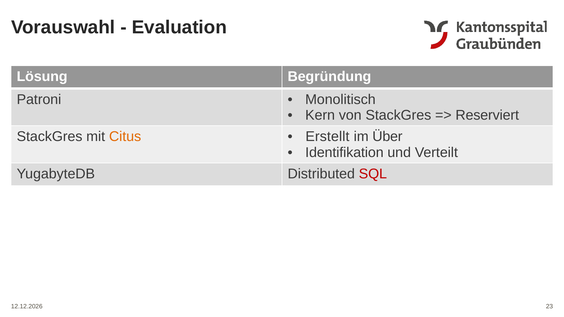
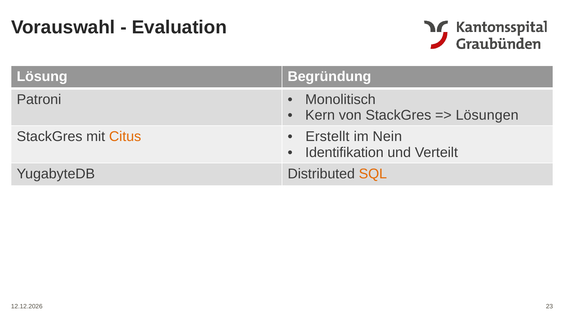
Reserviert: Reserviert -> Lösungen (487, 115)
Über: Über -> Nein (387, 137)
SQL colour: red -> orange (373, 174)
